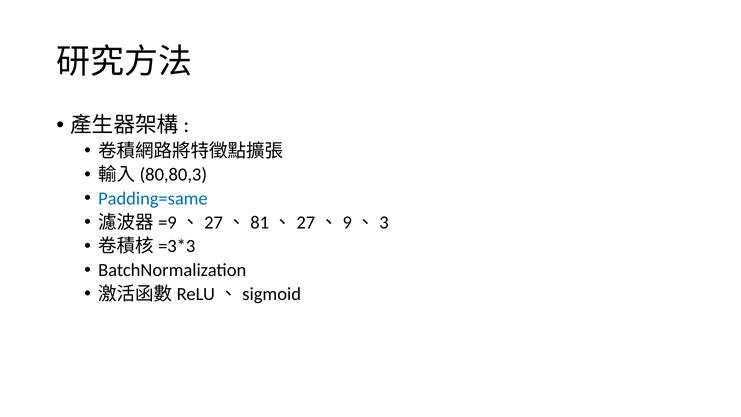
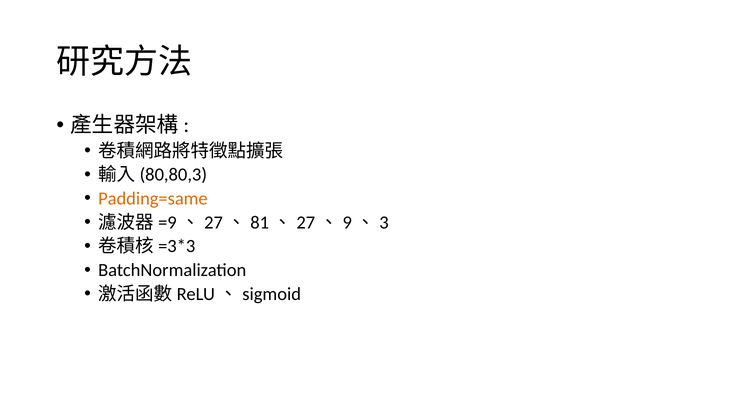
Padding=same colour: blue -> orange (153, 199)
